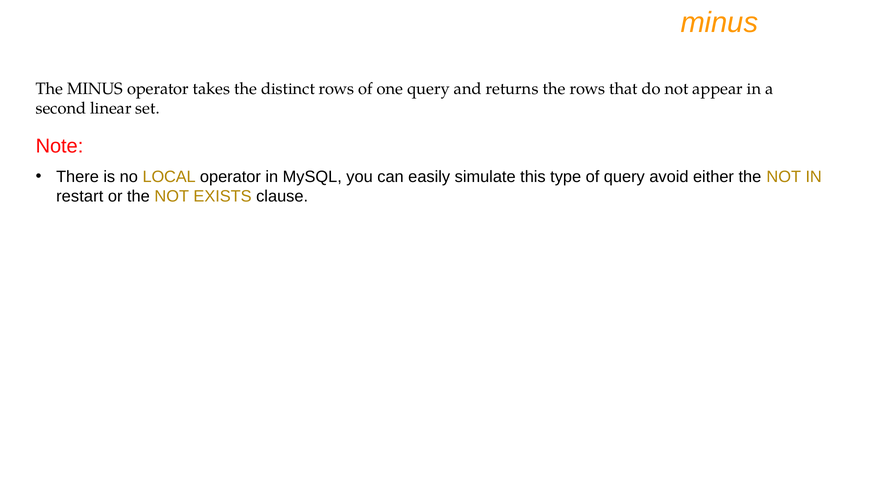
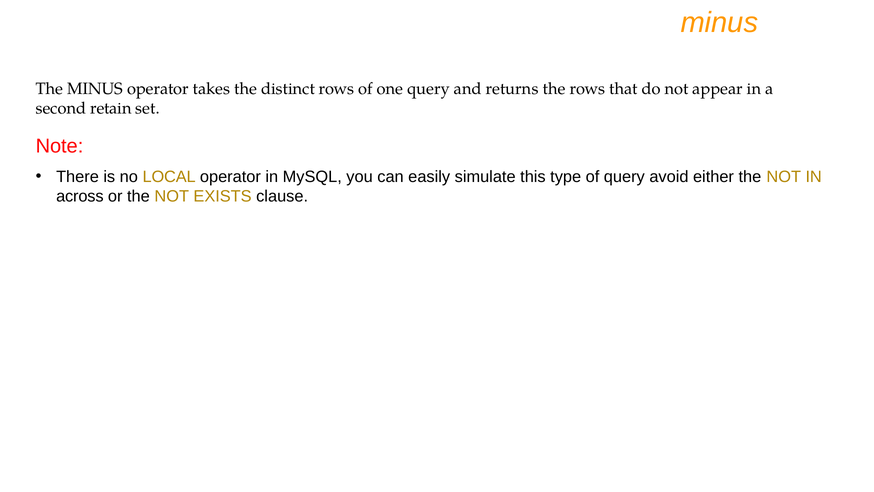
linear: linear -> retain (111, 108)
restart: restart -> across (80, 196)
